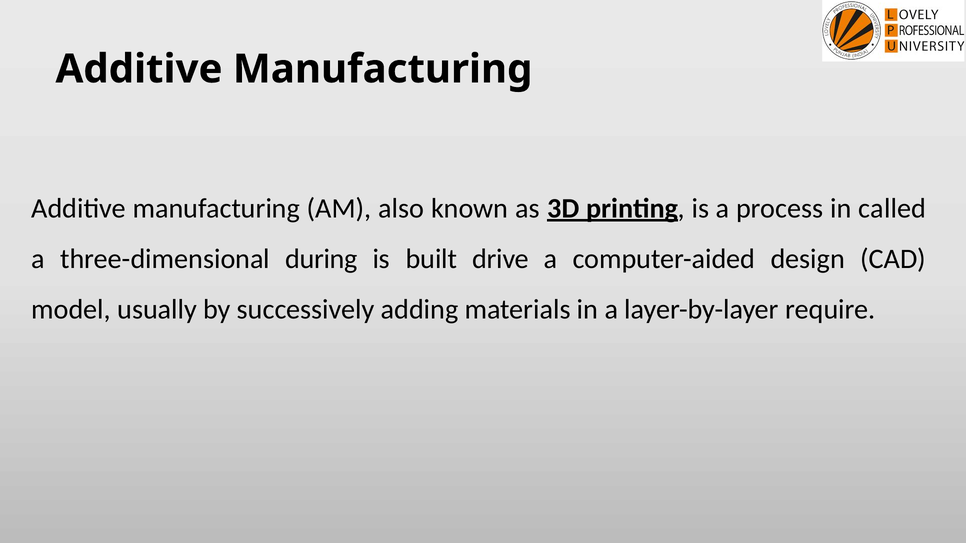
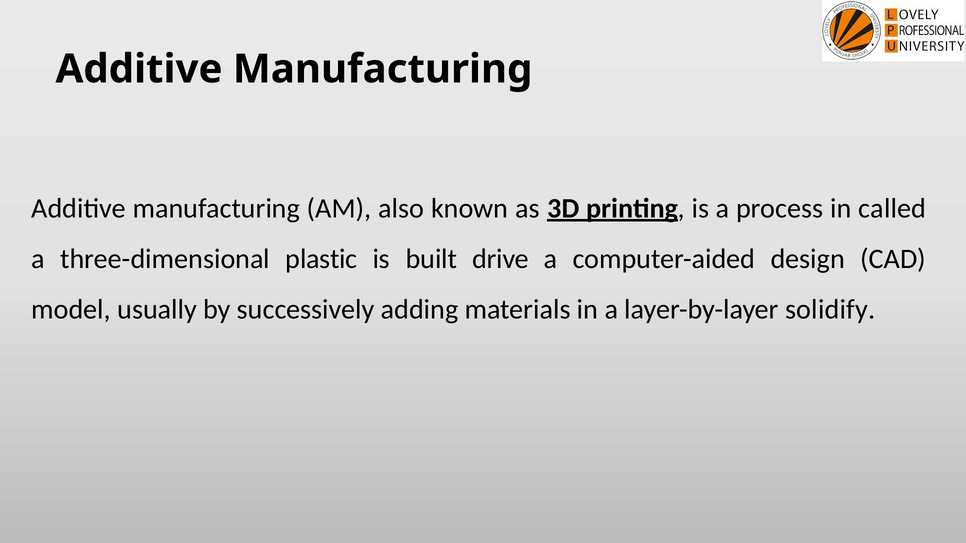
during: during -> plastic (321, 259)
require: require -> solidify (830, 310)
